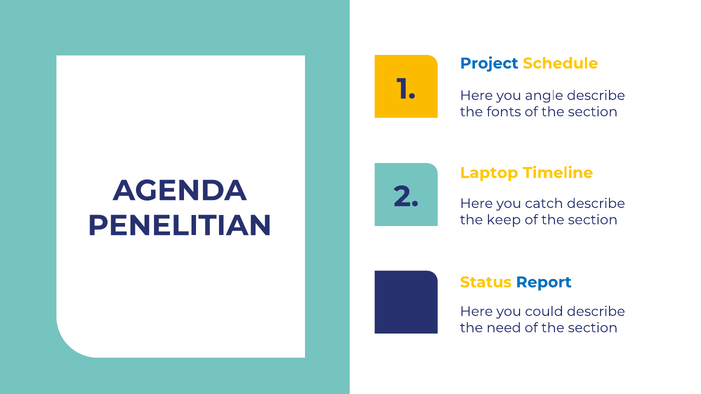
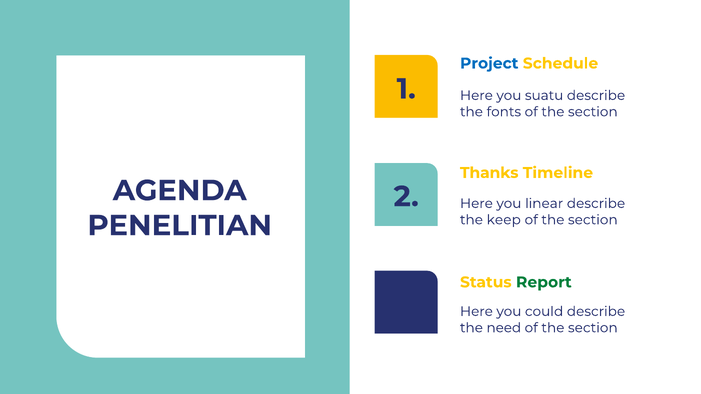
angle: angle -> suatu (544, 96)
Laptop: Laptop -> Thanks (489, 173)
catch: catch -> linear (544, 204)
Report colour: blue -> green (544, 282)
